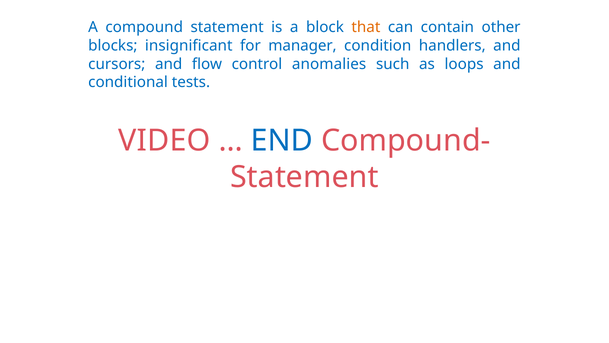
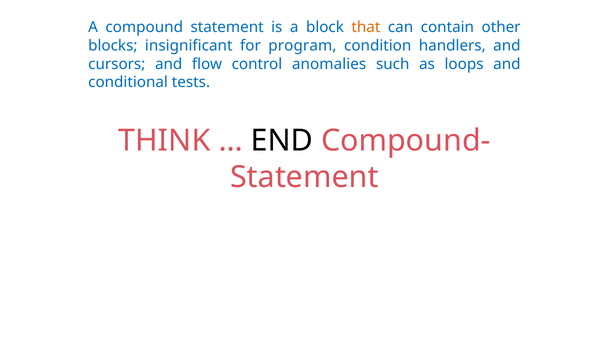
manager: manager -> program (302, 46)
VIDEO: VIDEO -> THINK (164, 141)
END colour: blue -> black (282, 141)
